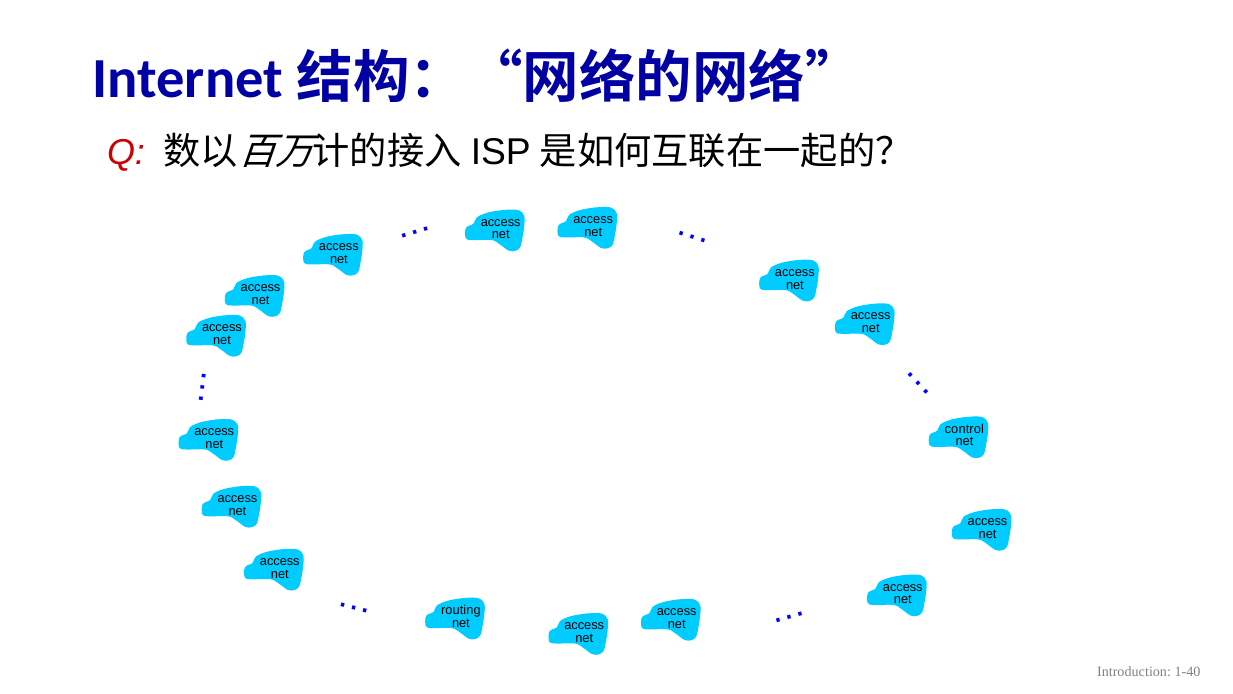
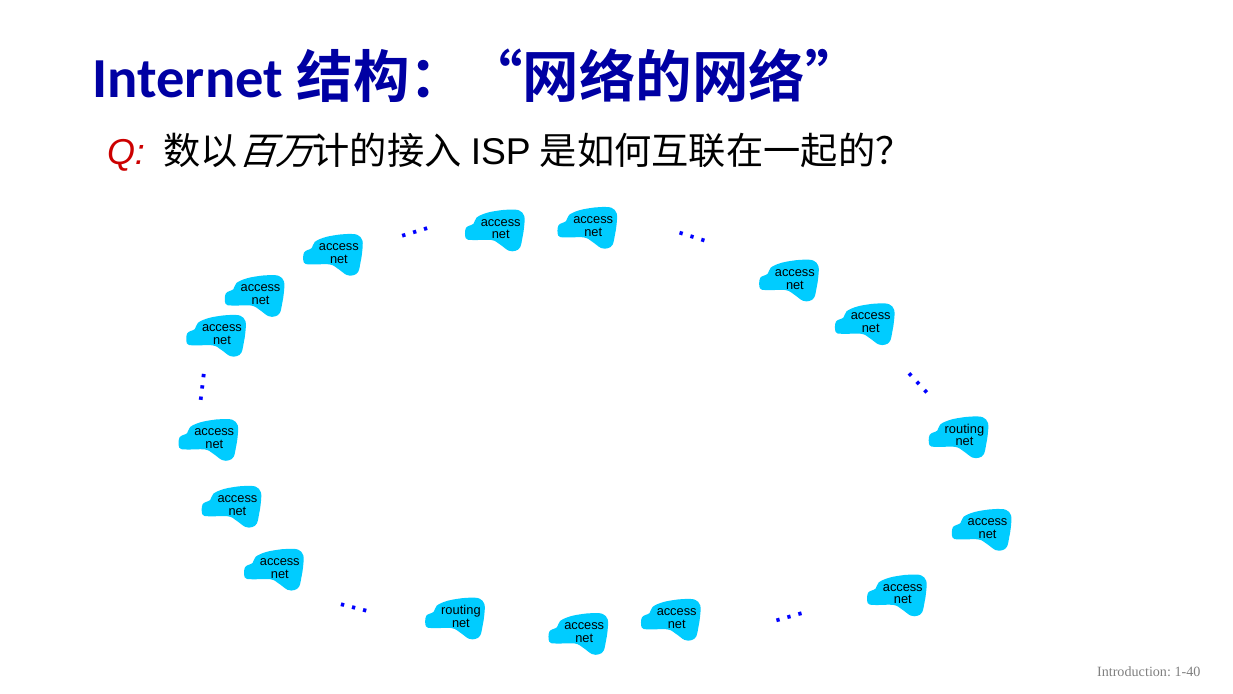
control: control -> routing (964, 428)
